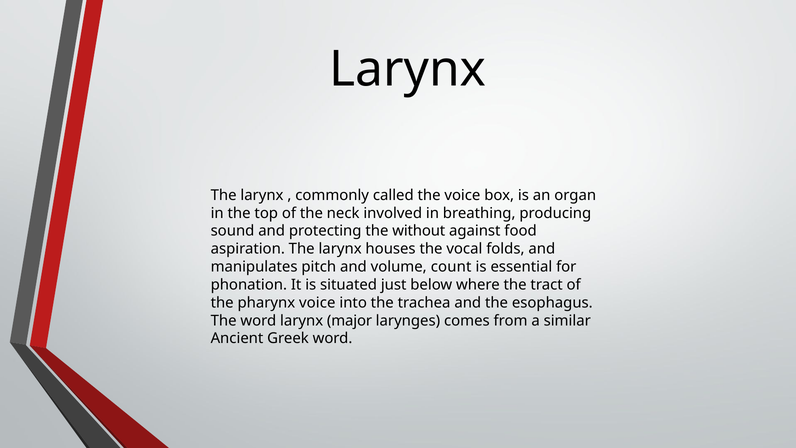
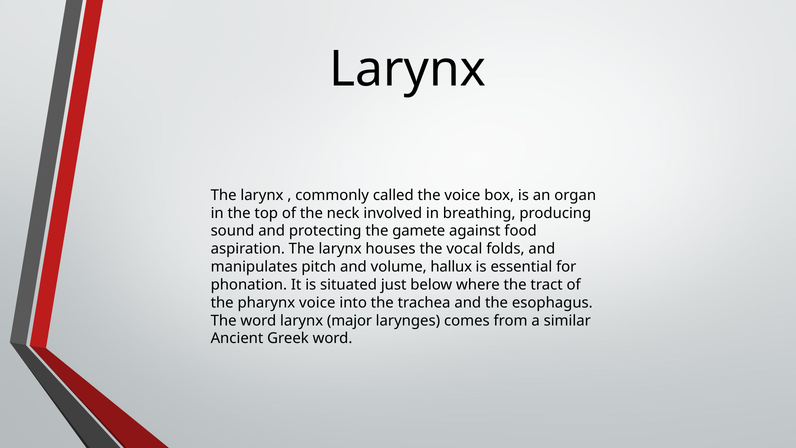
without: without -> gamete (419, 231)
count: count -> hallux (451, 267)
